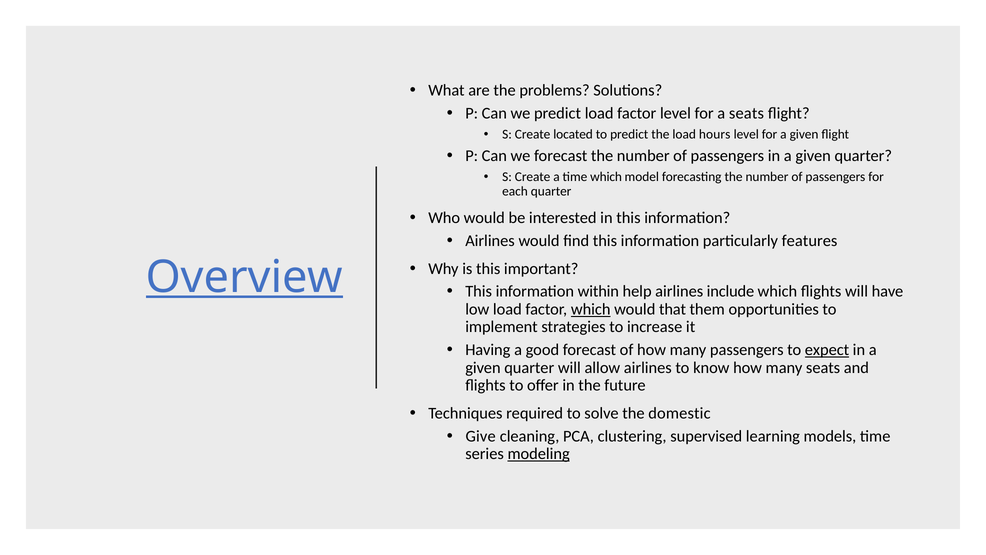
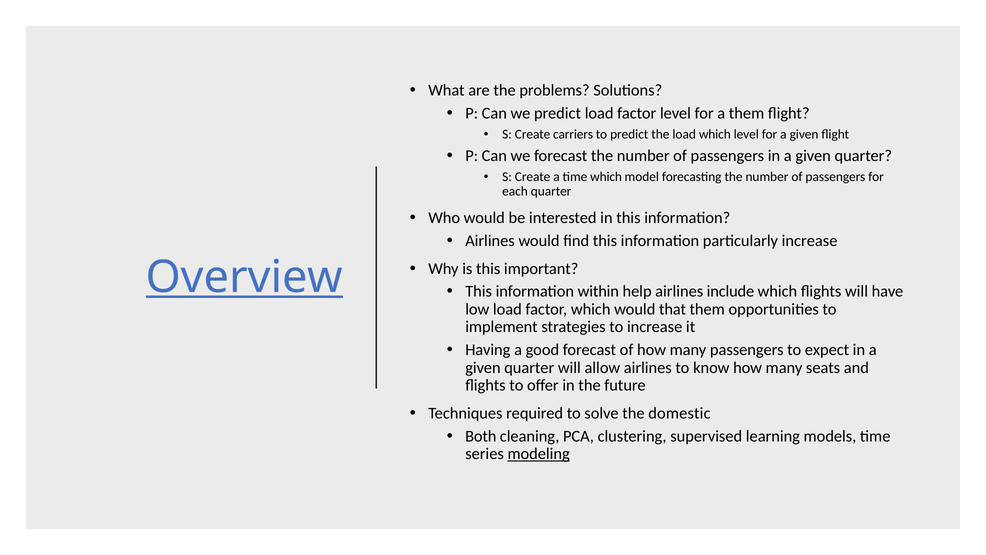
a seats: seats -> them (747, 113)
located: located -> carriers (573, 134)
load hours: hours -> which (715, 134)
particularly features: features -> increase (810, 241)
which underline: present -> none (591, 309)
expect underline: present -> none (827, 350)
Give: Give -> Both (481, 436)
